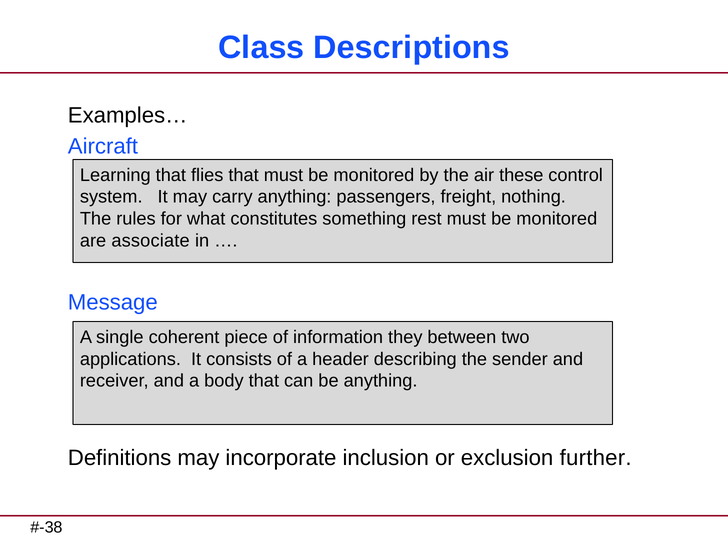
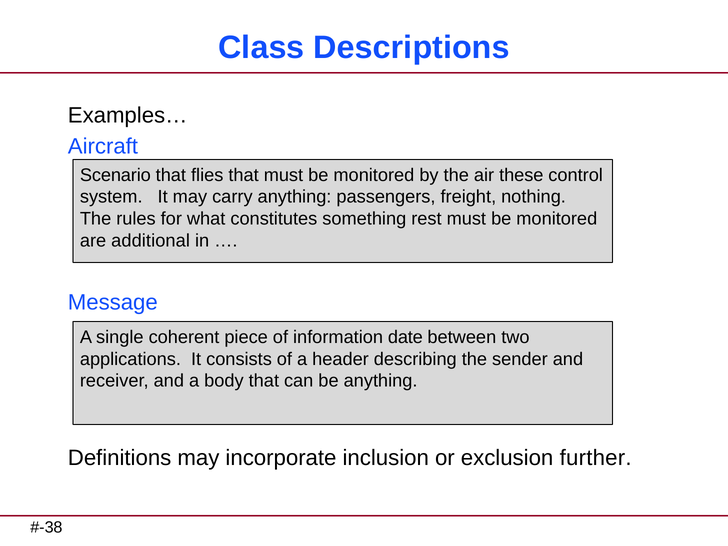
Learning: Learning -> Scenario (115, 175)
associate: associate -> additional (151, 241)
they: they -> date (405, 337)
